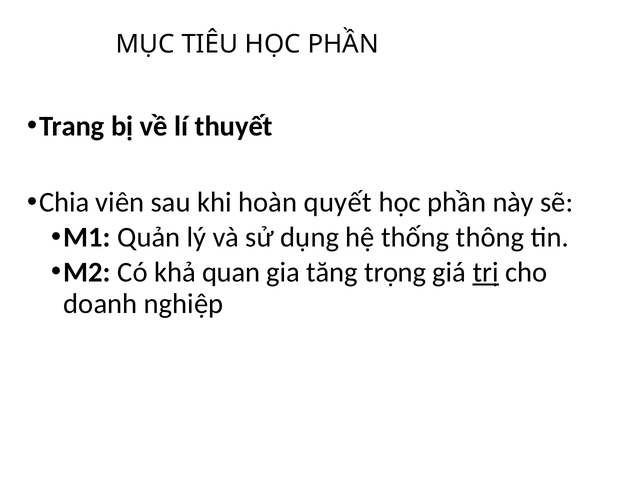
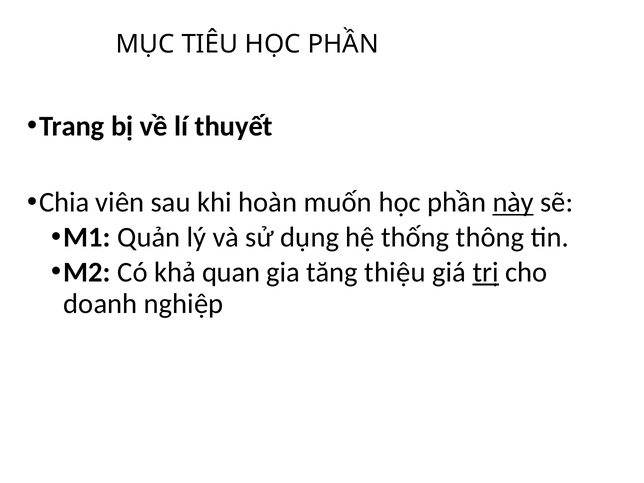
quyết: quyết -> muốn (338, 203)
này underline: none -> present (513, 203)
trọng: trọng -> thiệu (395, 272)
